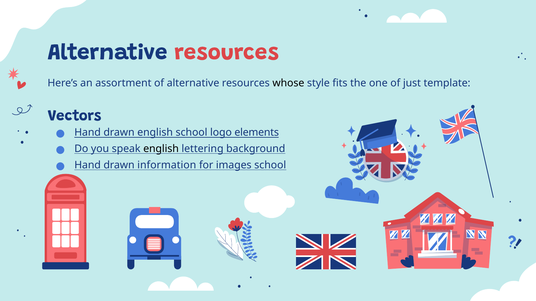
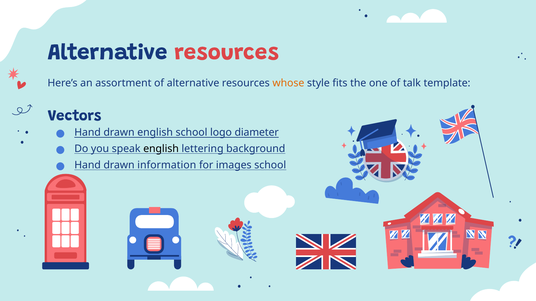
whose colour: black -> orange (288, 83)
just: just -> talk (412, 83)
elements: elements -> diameter (257, 133)
